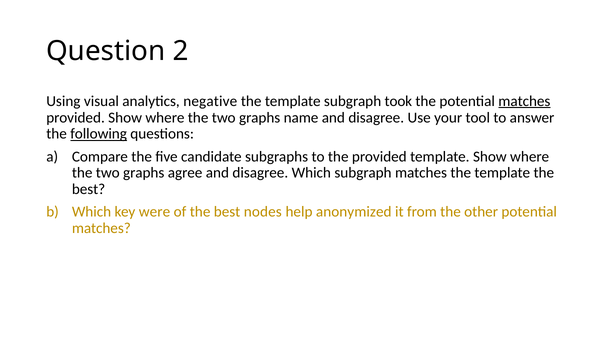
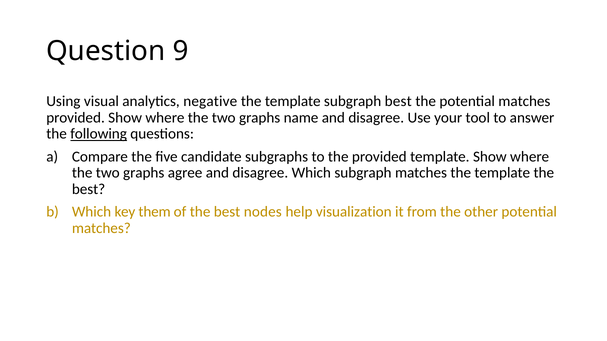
2: 2 -> 9 (181, 51)
subgraph took: took -> best (398, 101)
matches underline: present -> none (524, 101)
were: were -> them (155, 212)
anonymized: anonymized -> visualization (354, 212)
